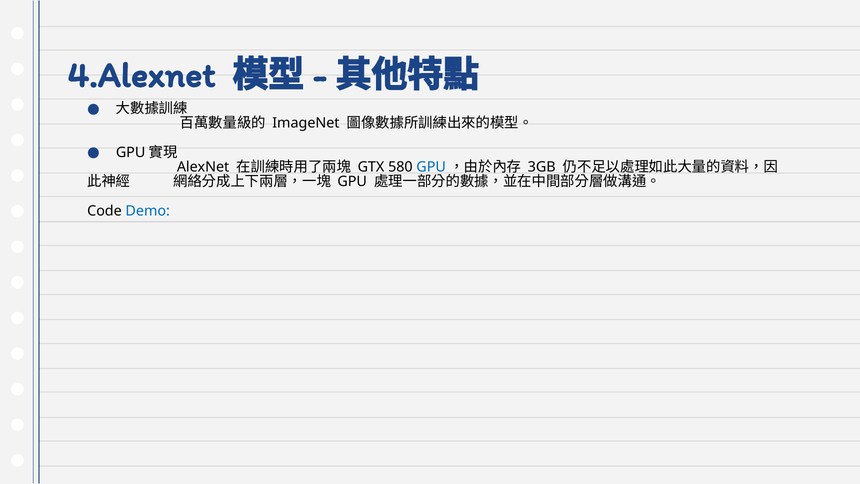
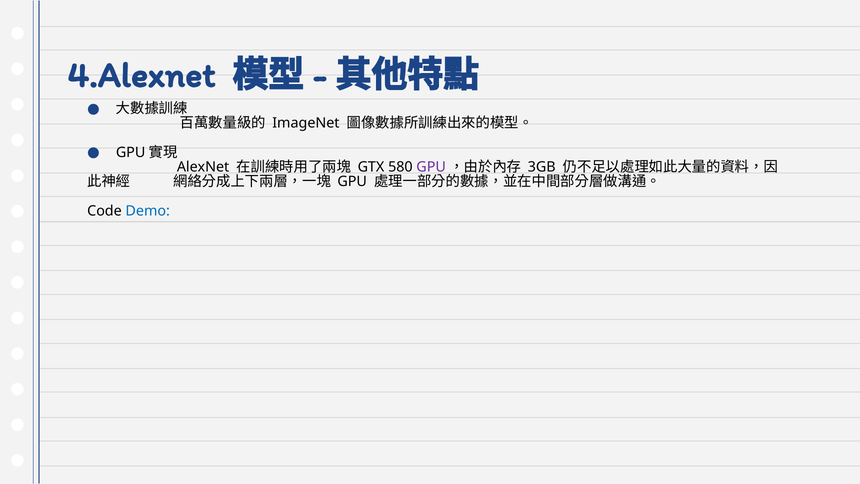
GPU colour: blue -> purple (431, 167)
